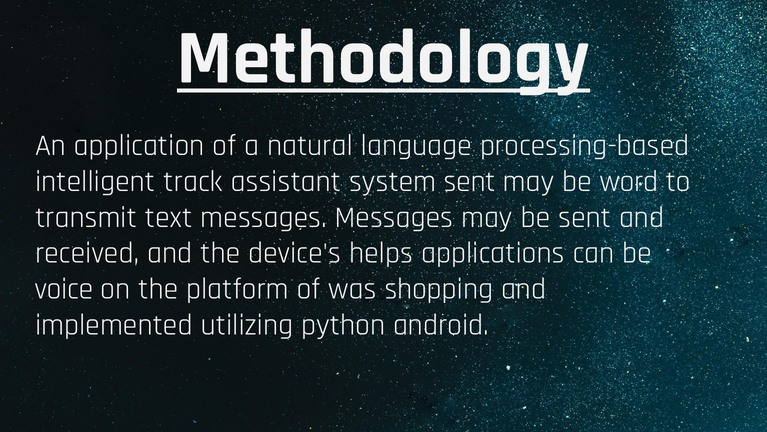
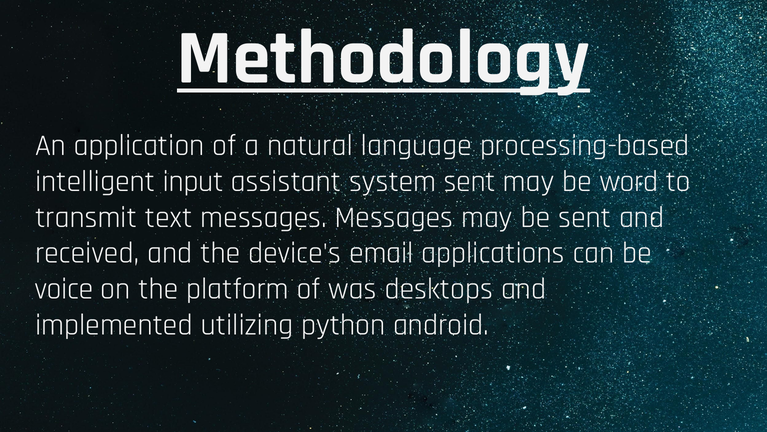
track: track -> input (193, 181)
helps: helps -> email (381, 253)
shopping: shopping -> desktops (439, 289)
